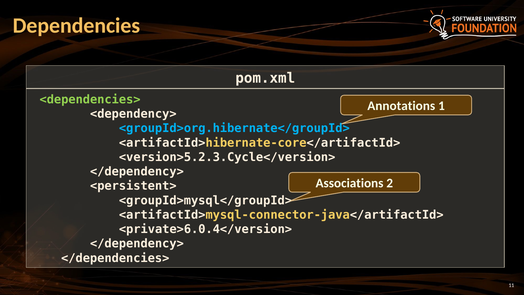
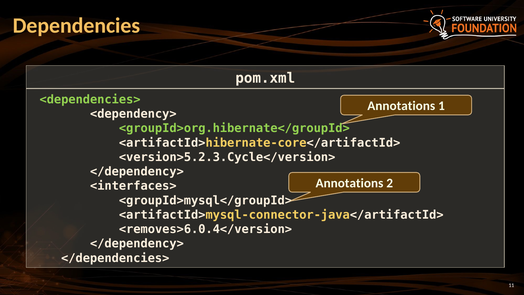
<groupId>org.hibernate</groupId> colour: light blue -> light green (234, 128)
Associations: Associations -> Annotations (349, 183)
<persistent>: <persistent> -> <interfaces> (133, 186)
<private>6.0.4</version>: <private>6.0.4</version> -> <removes>6.0.4</version> (205, 229)
